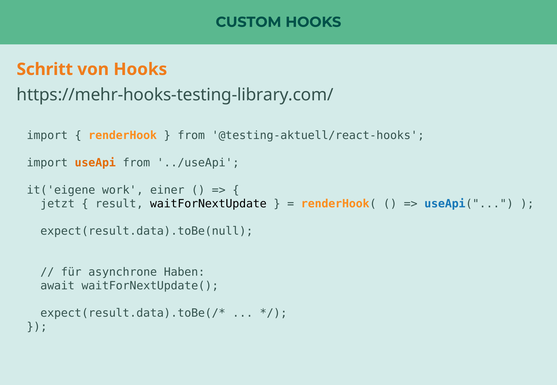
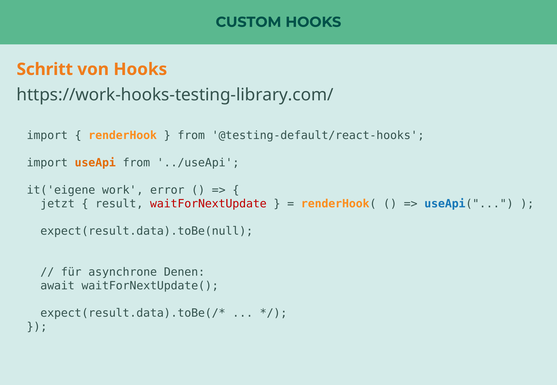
https://mehr-hooks-testing-library.com/: https://mehr-hooks-testing-library.com/ -> https://work-hooks-testing-library.com/ (175, 95)
@testing-aktuell/react-hooks: @testing-aktuell/react-hooks -> @testing-default/react-hooks (318, 136)
einer: einer -> error (167, 190)
waitForNextUpdate colour: black -> red (208, 204)
Haben: Haben -> Denen (184, 273)
